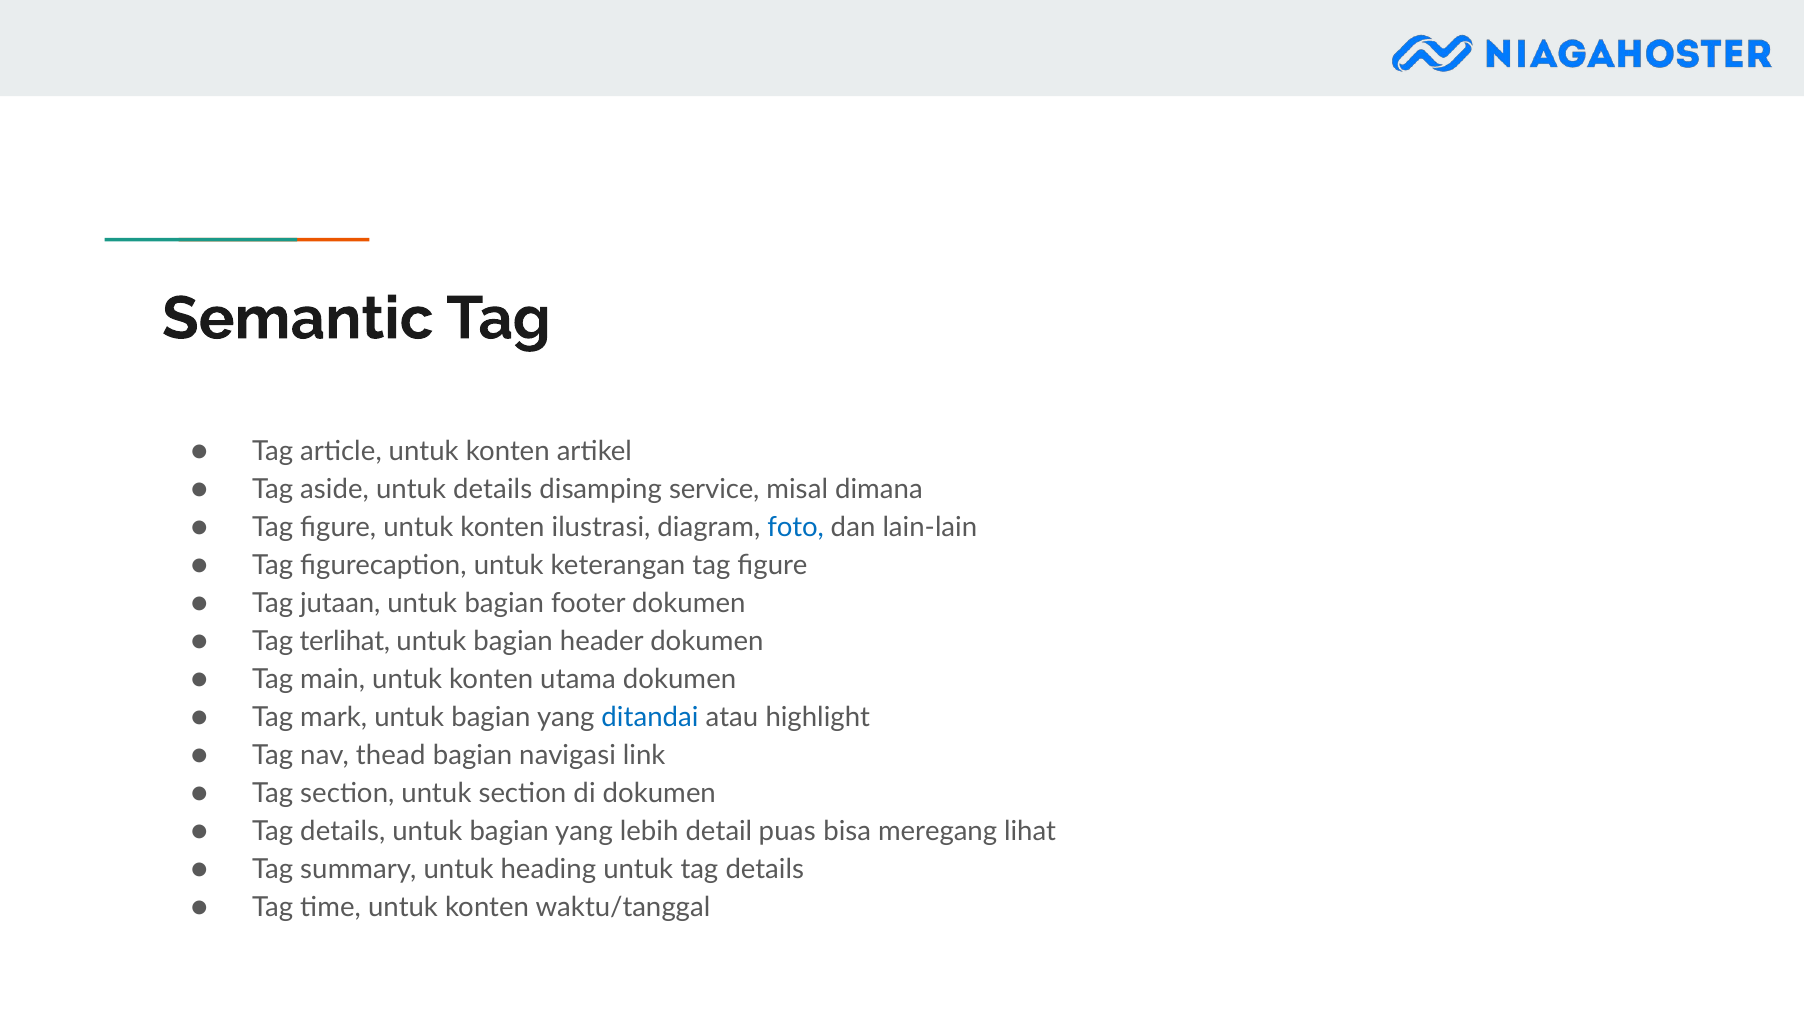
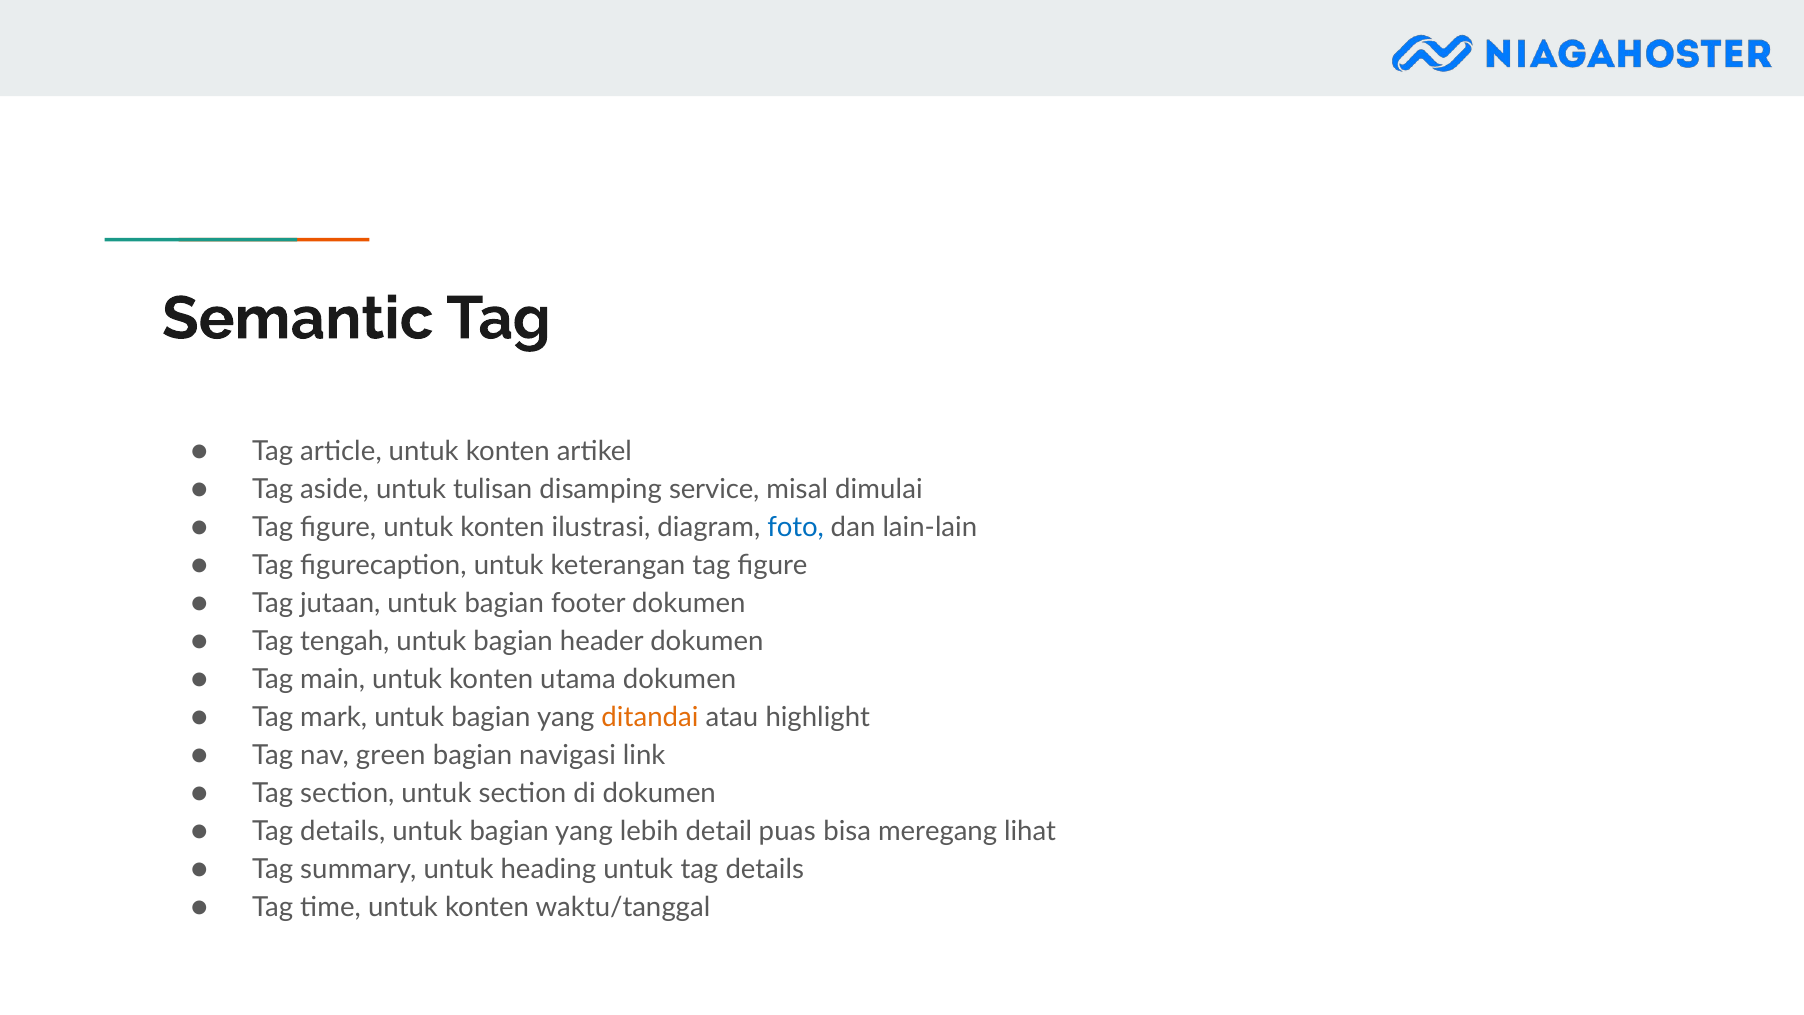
untuk details: details -> tulisan (493, 490)
dimana: dimana -> dimulai (879, 490)
terlihat: terlihat -> tengah (345, 642)
ditandai colour: blue -> orange (650, 718)
thead: thead -> green (391, 756)
